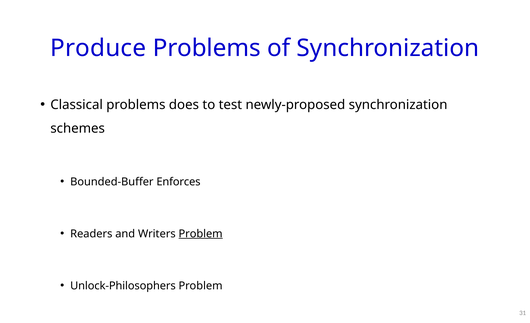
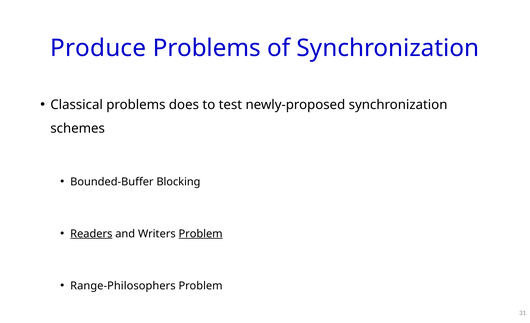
Enforces: Enforces -> Blocking (178, 182)
Readers underline: none -> present (91, 234)
Unlock-Philosophers: Unlock-Philosophers -> Range-Philosophers (123, 286)
